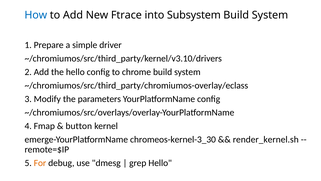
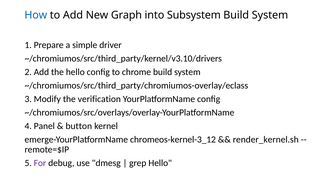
Ftrace: Ftrace -> Graph (126, 15)
parameters: parameters -> verification (99, 99)
Fmap: Fmap -> Panel (44, 126)
chromeos-kernel-3_30: chromeos-kernel-3_30 -> chromeos-kernel-3_12 (173, 139)
For colour: orange -> purple (40, 163)
